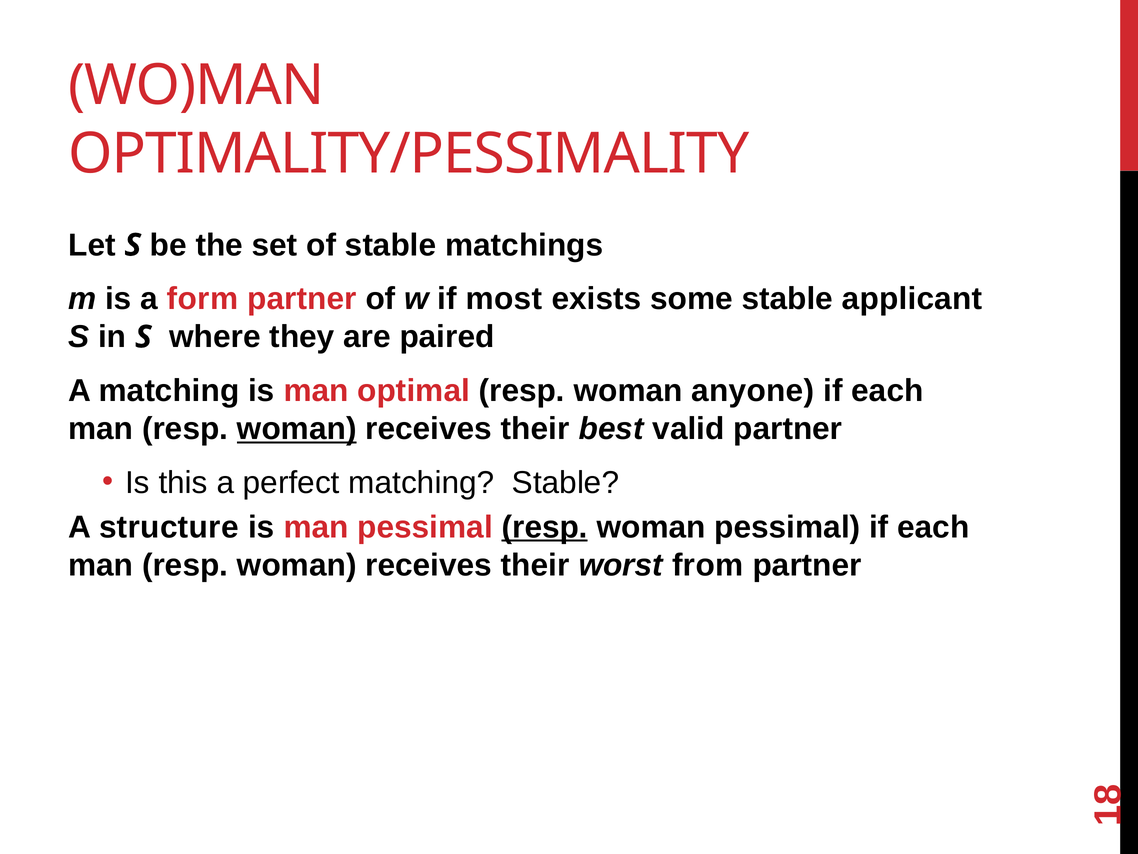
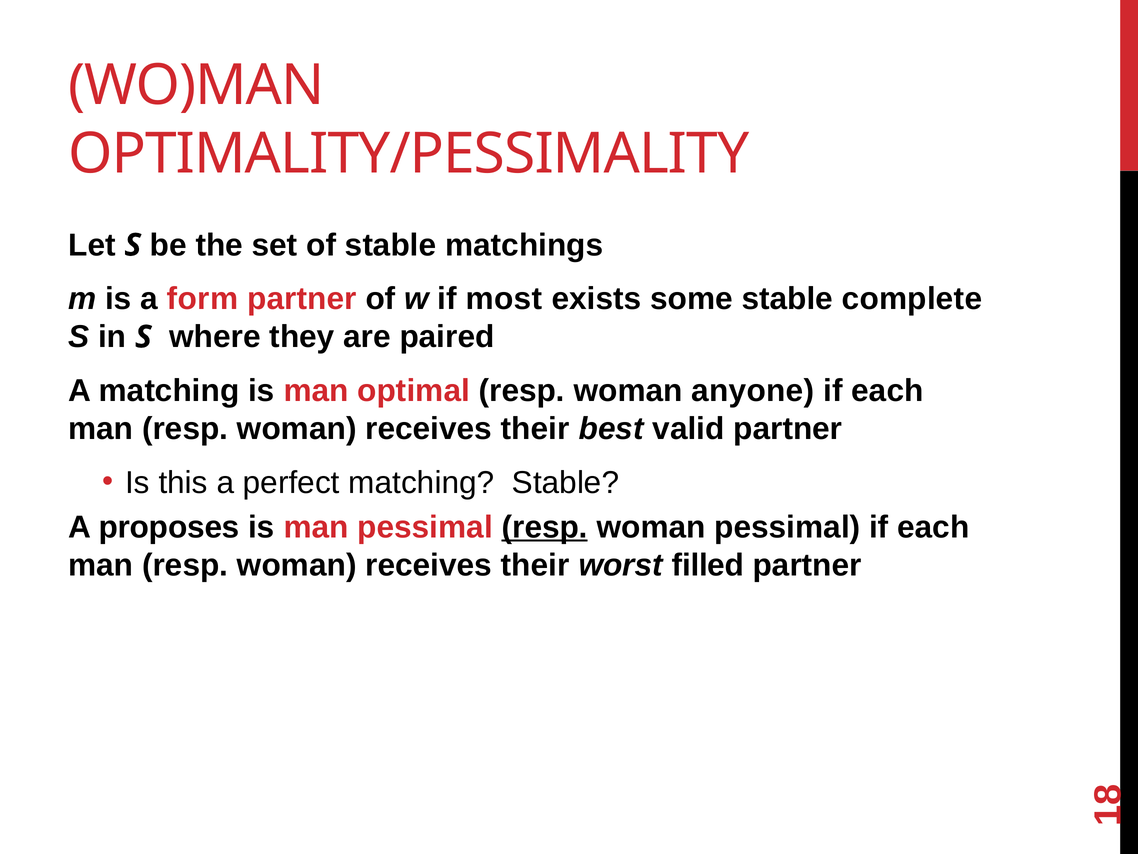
applicant: applicant -> complete (912, 299)
woman underline: present -> none (297, 429)
structure: structure -> proposes (169, 527)
from: from -> filled (708, 565)
